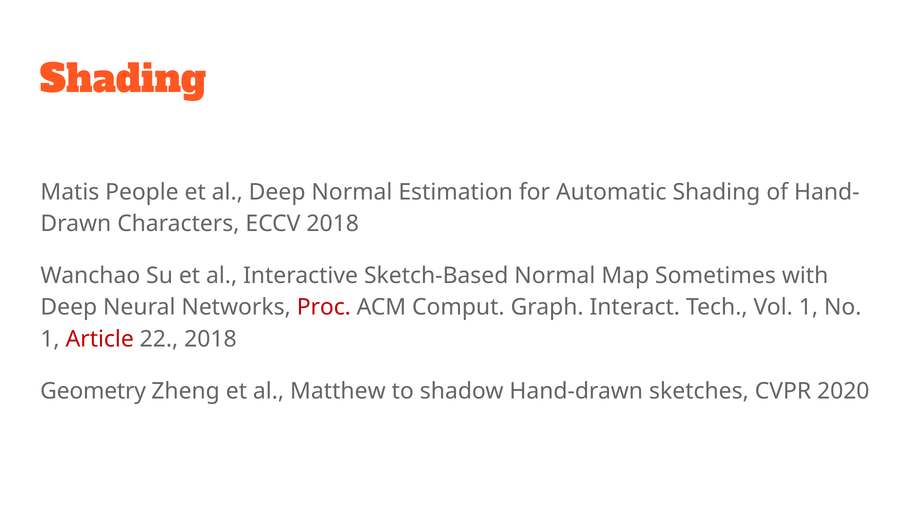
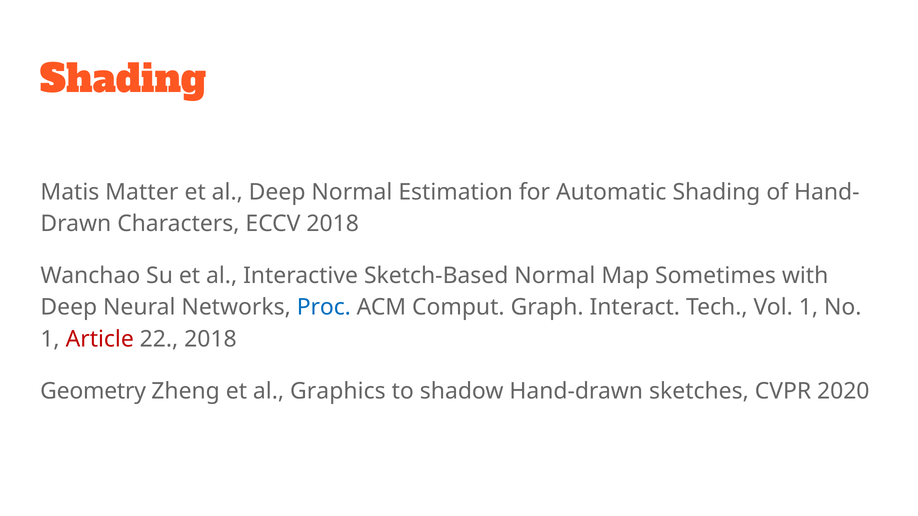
People: People -> Matter (142, 192)
Proc colour: red -> blue (324, 308)
Matthew: Matthew -> Graphics (338, 391)
